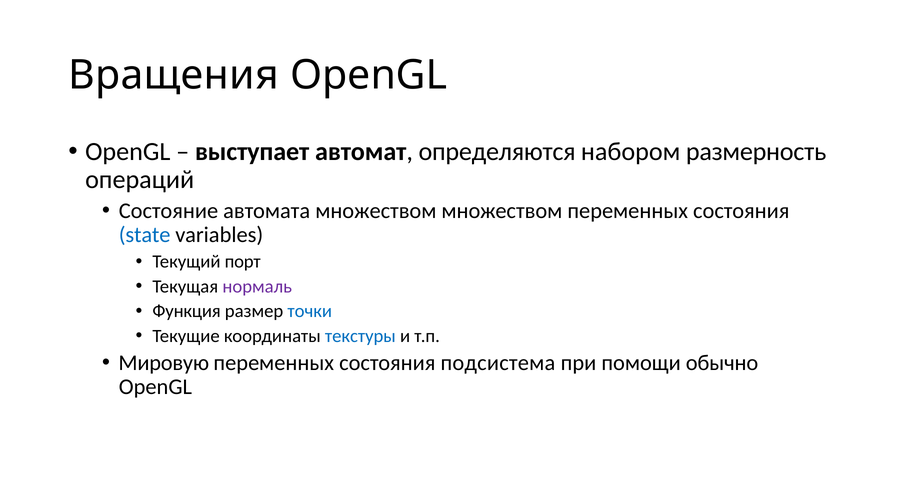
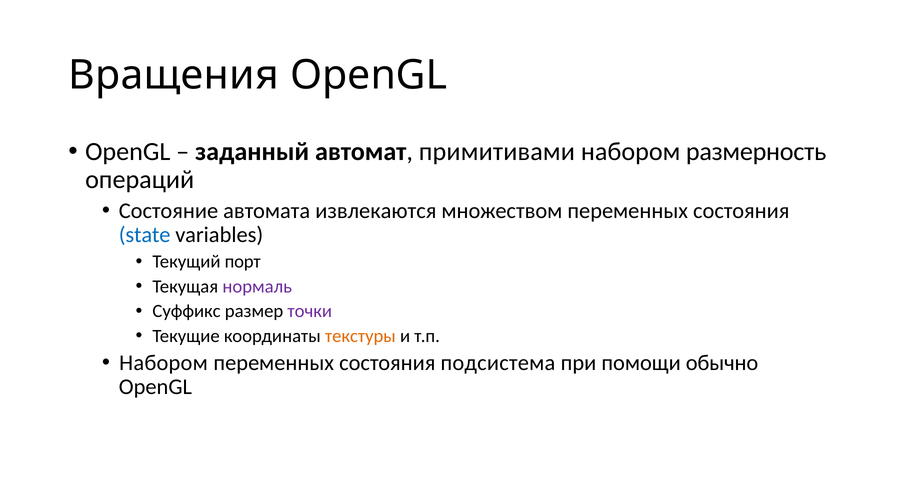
выступает: выступает -> заданный (252, 152)
определяются: определяются -> примитивами (497, 152)
автомата множеством: множеством -> извлекаются (376, 211)
Функция: Функция -> Суффикс (187, 312)
точки colour: blue -> purple (310, 312)
текстуры colour: blue -> orange (360, 336)
Мировую: Мировую -> Набором (164, 363)
